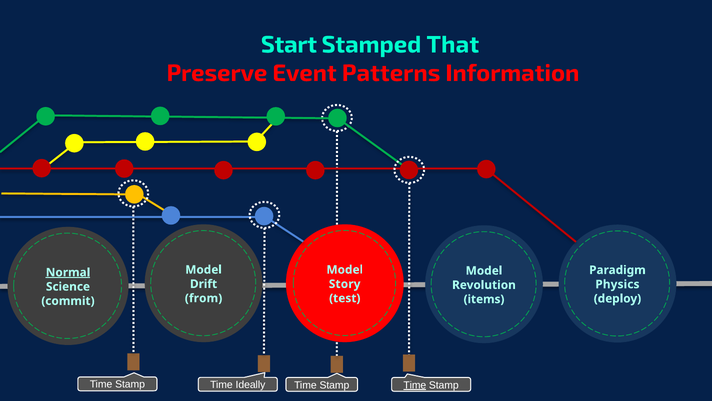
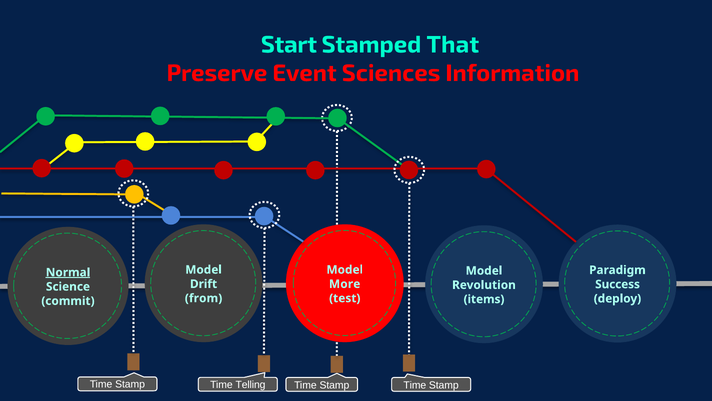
Patterns: Patterns -> Sciences (391, 73)
Story: Story -> More (345, 284)
Physics: Physics -> Success (618, 284)
Time underline: present -> none (415, 385)
Ideally: Ideally -> Telling (250, 385)
